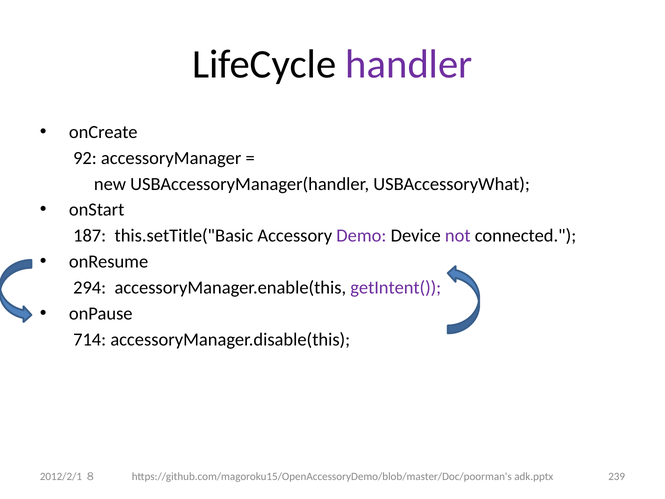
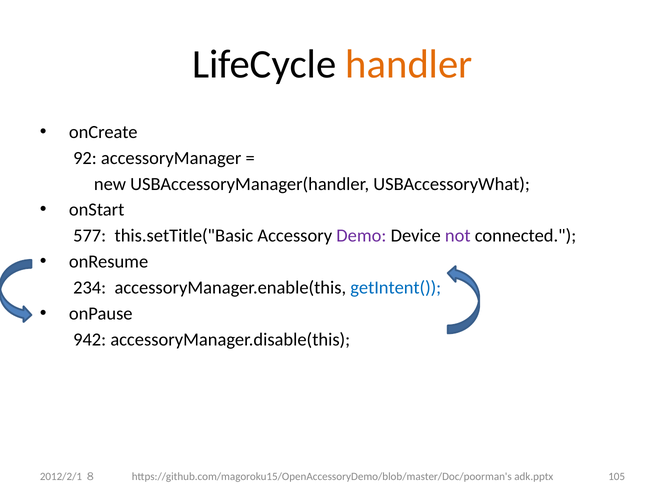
handler colour: purple -> orange (409, 64)
187: 187 -> 577 (90, 236)
294: 294 -> 234 (90, 287)
getIntent( colour: purple -> blue (396, 287)
714: 714 -> 942 (90, 339)
239: 239 -> 105 (617, 476)
